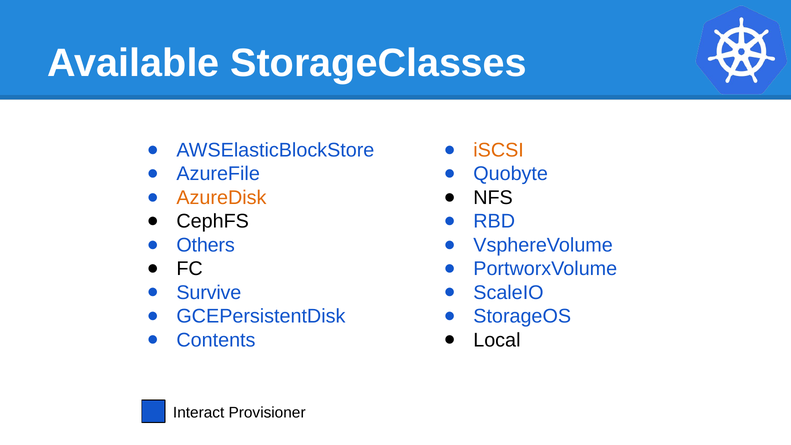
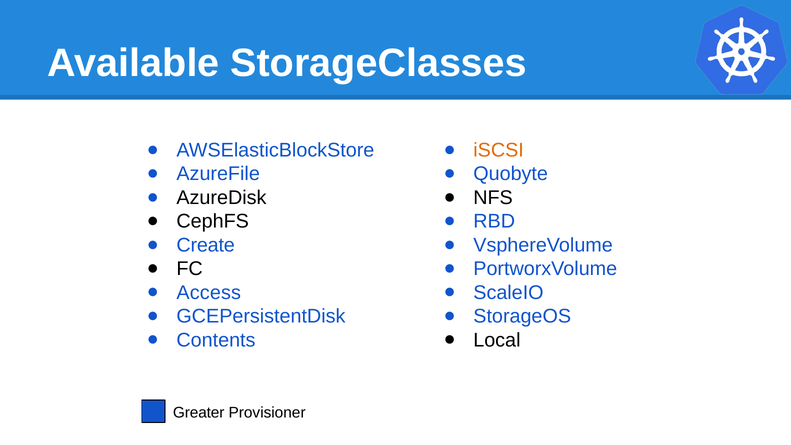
AzureDisk colour: orange -> black (221, 198)
Others: Others -> Create (206, 245)
Survive: Survive -> Access (209, 292)
Interact: Interact -> Greater (199, 413)
